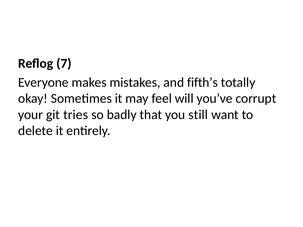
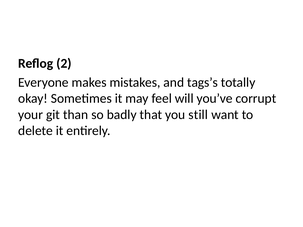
7: 7 -> 2 (64, 64)
fifth’s: fifth’s -> tags’s (203, 82)
tries: tries -> than (76, 115)
